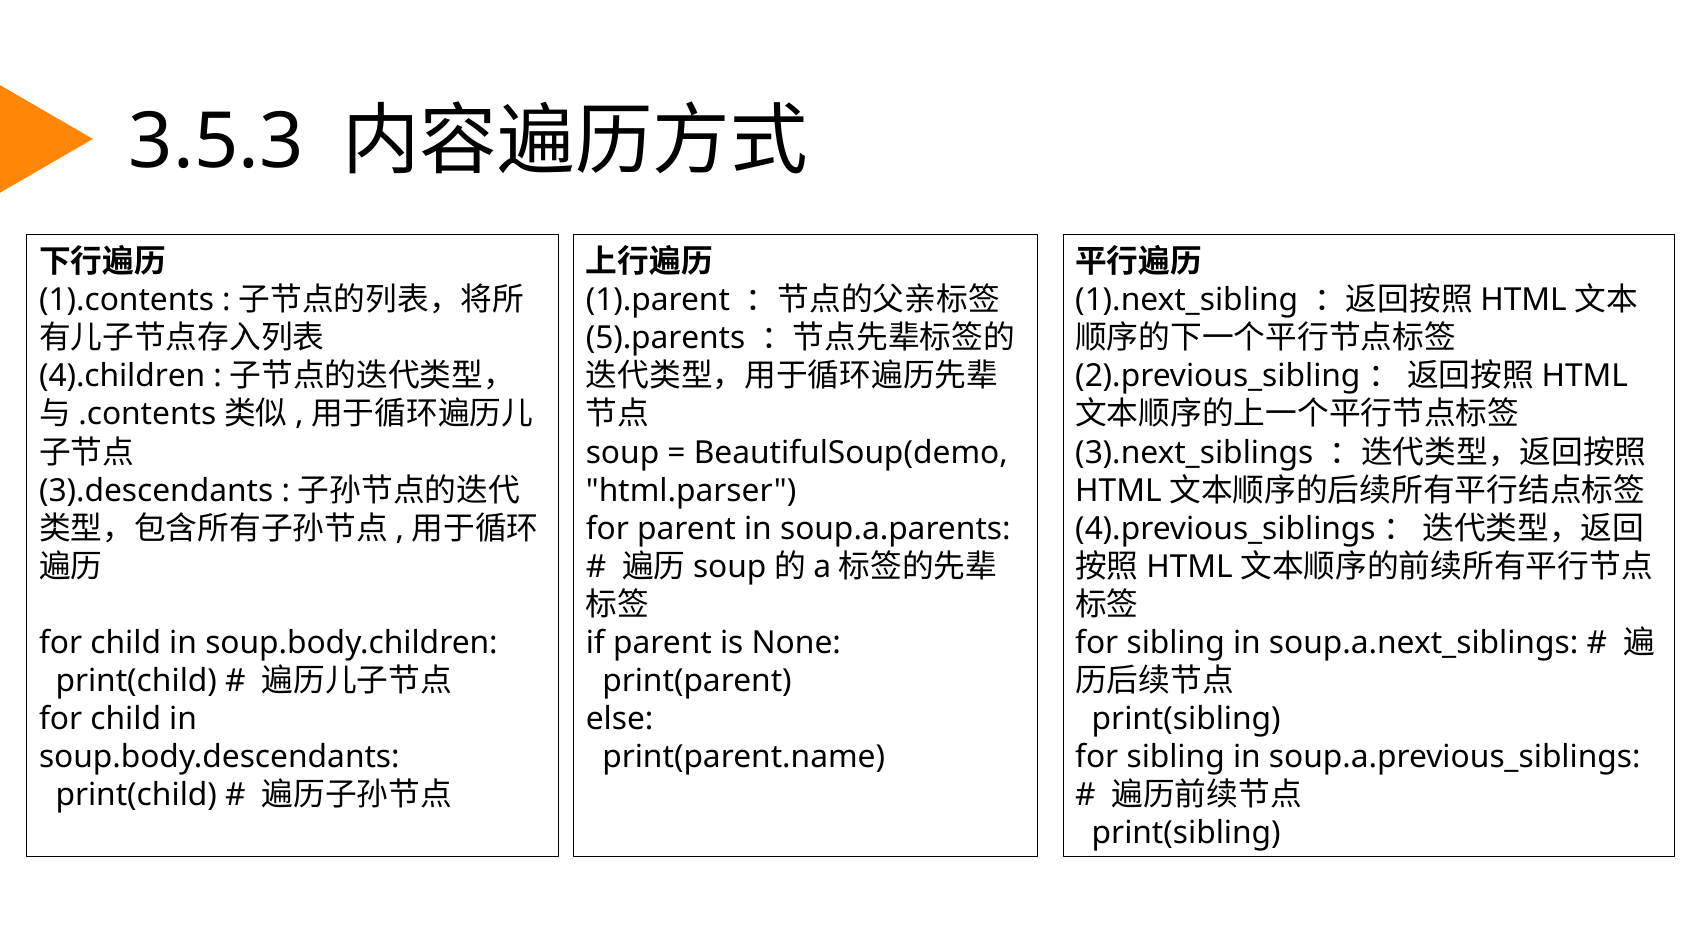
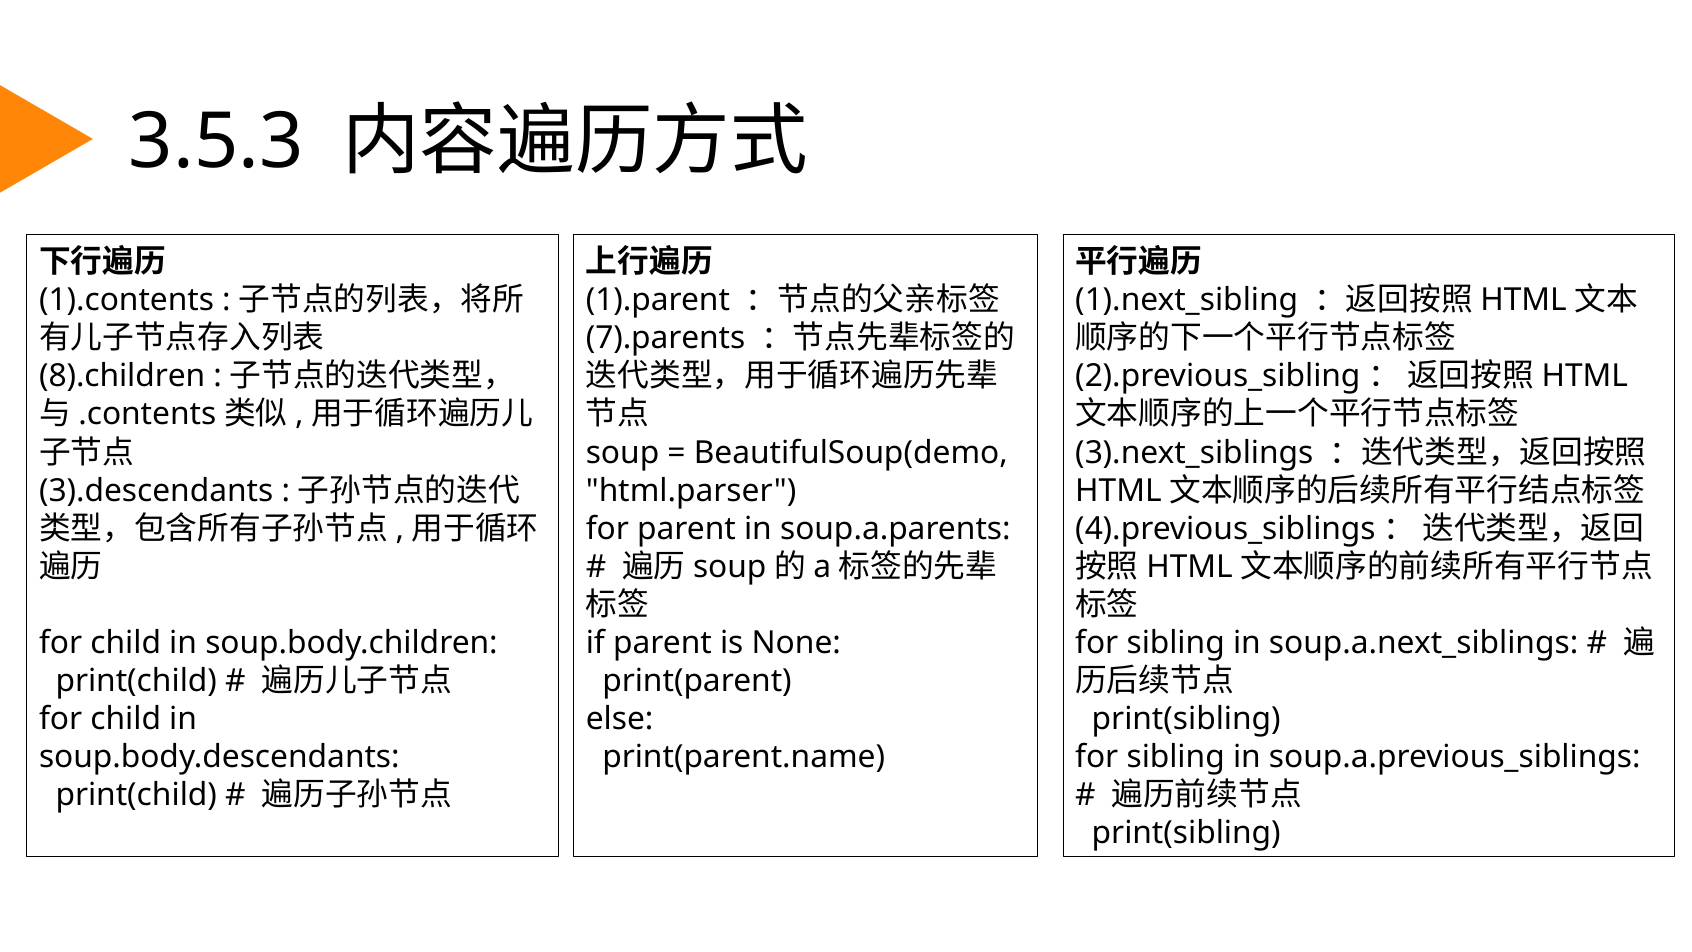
5).parents: 5).parents -> 7).parents (666, 338)
4).children: 4).children -> 8).children (122, 376)
